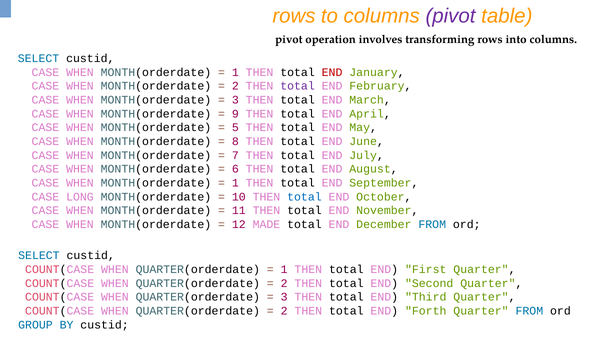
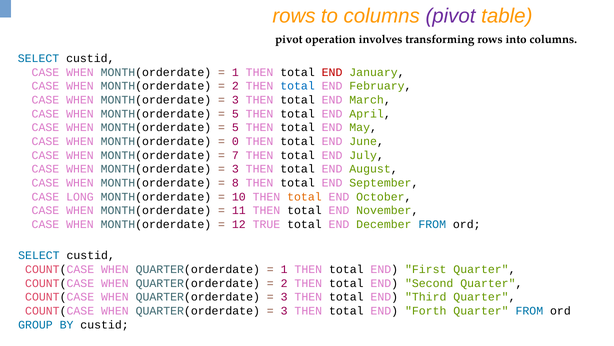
total colour: purple -> blue (298, 86)
9: 9 -> 5 (235, 114)
8: 8 -> 0 (235, 141)
6: 6 -> 3 (235, 169)
1: 1 -> 8 (235, 183)
total colour: blue -> orange (304, 196)
MADE: MADE -> TRUE (266, 224)
2: 2 -> 3 (284, 310)
